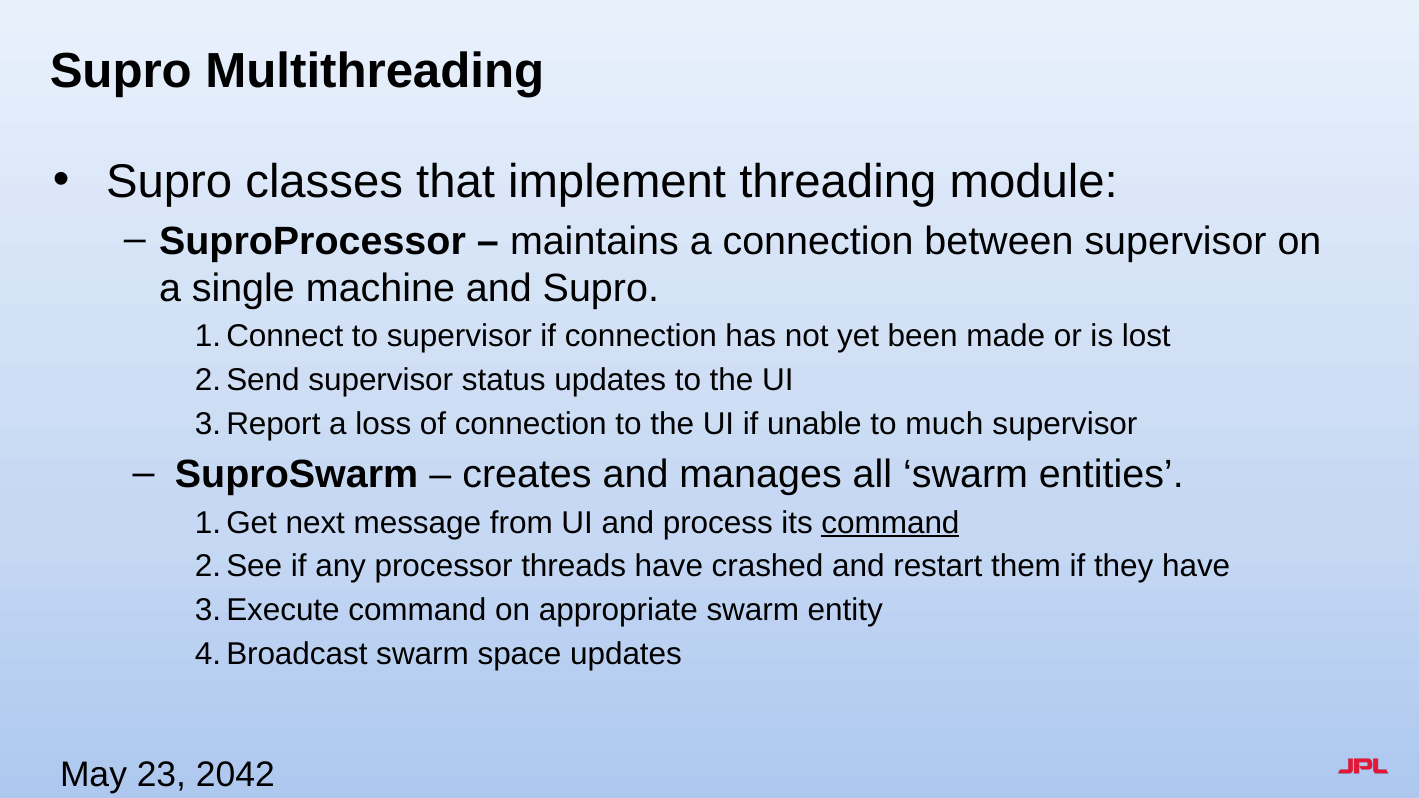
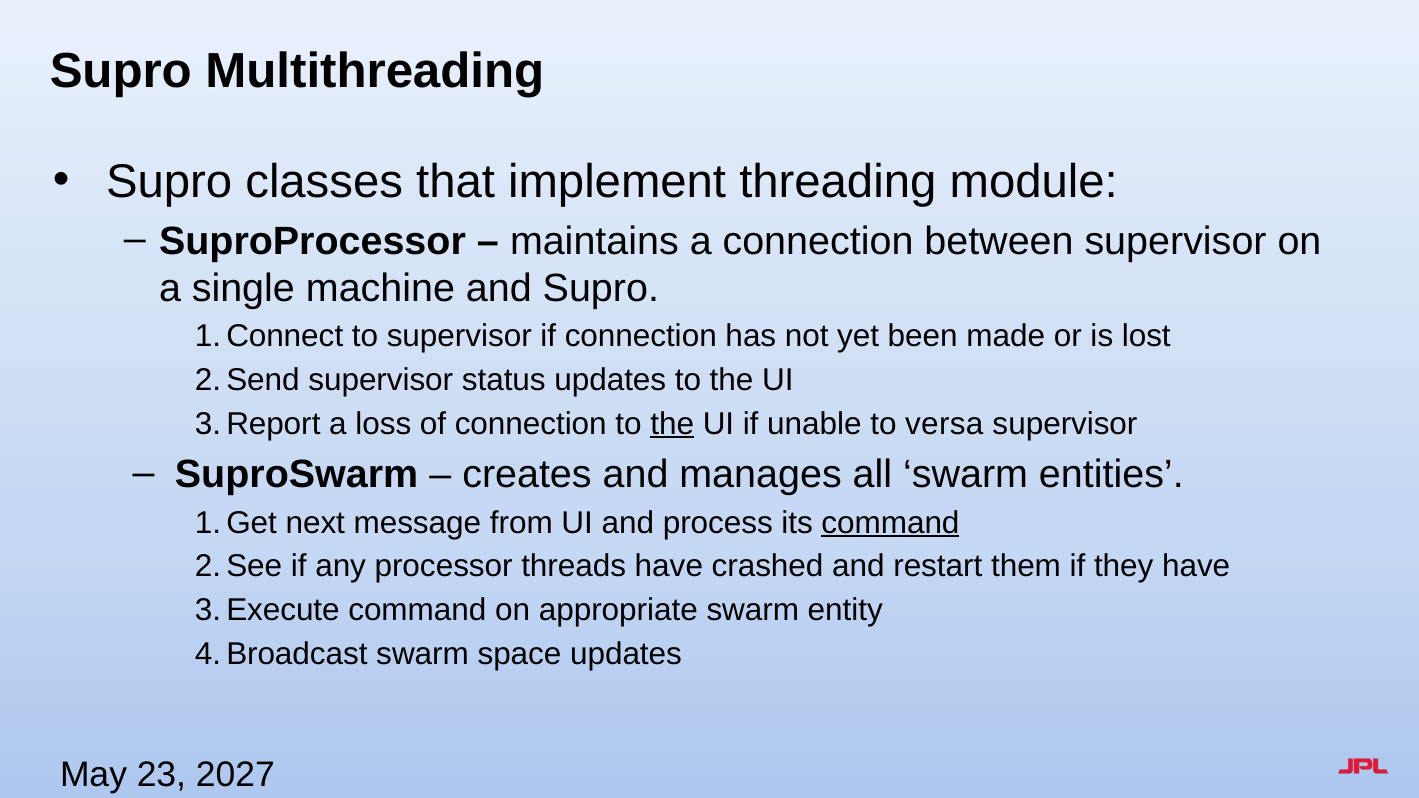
the underline: none -> present (672, 424)
much: much -> versa (944, 424)
2042: 2042 -> 2027 (235, 775)
